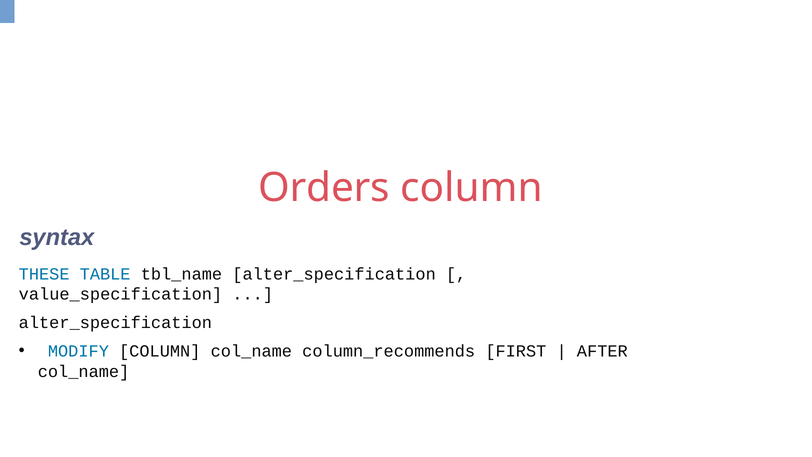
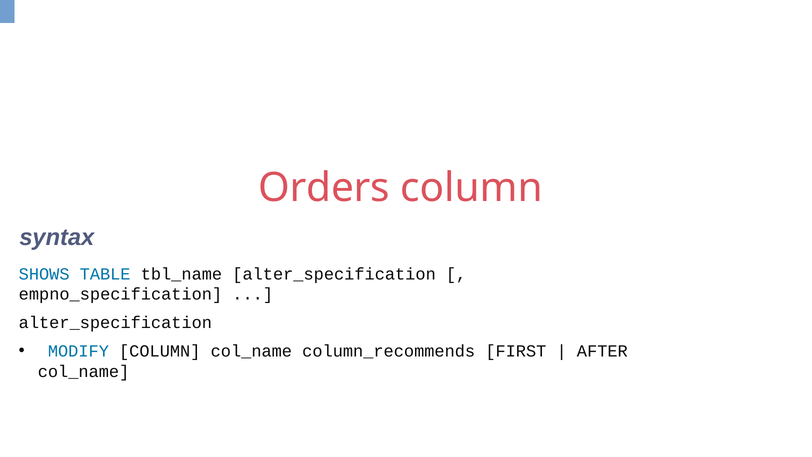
THESE: THESE -> SHOWS (44, 274)
value_specification: value_specification -> empno_specification (120, 294)
